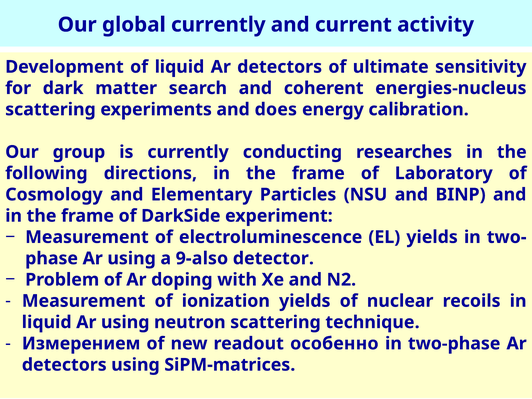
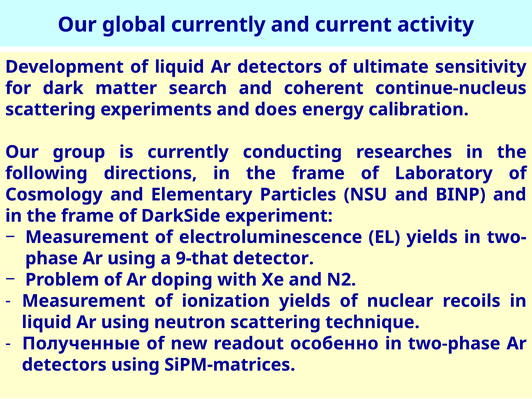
energies-nucleus: energies-nucleus -> continue-nucleus (451, 88)
9-also: 9-also -> 9-that (202, 258)
Измерением: Измерением -> Полученные (81, 344)
